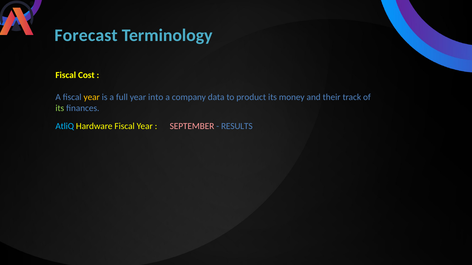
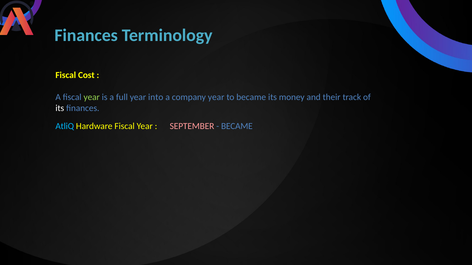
Forecast: Forecast -> Finances (86, 35)
year colour: yellow -> light green (92, 97)
company data: data -> year (216, 97)
to product: product -> became (251, 97)
its colour: light green -> white (60, 108)
RESULTS: RESULTS -> BECAME (237, 126)
